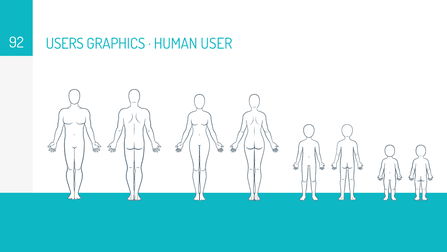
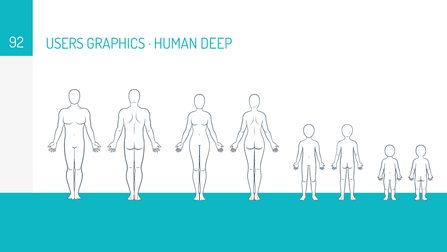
USER: USER -> DEEP (216, 44)
